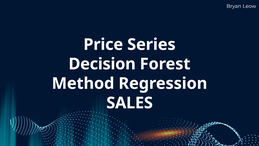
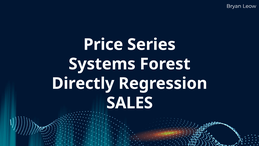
Decision: Decision -> Systems (102, 64)
Method: Method -> Directly (83, 83)
